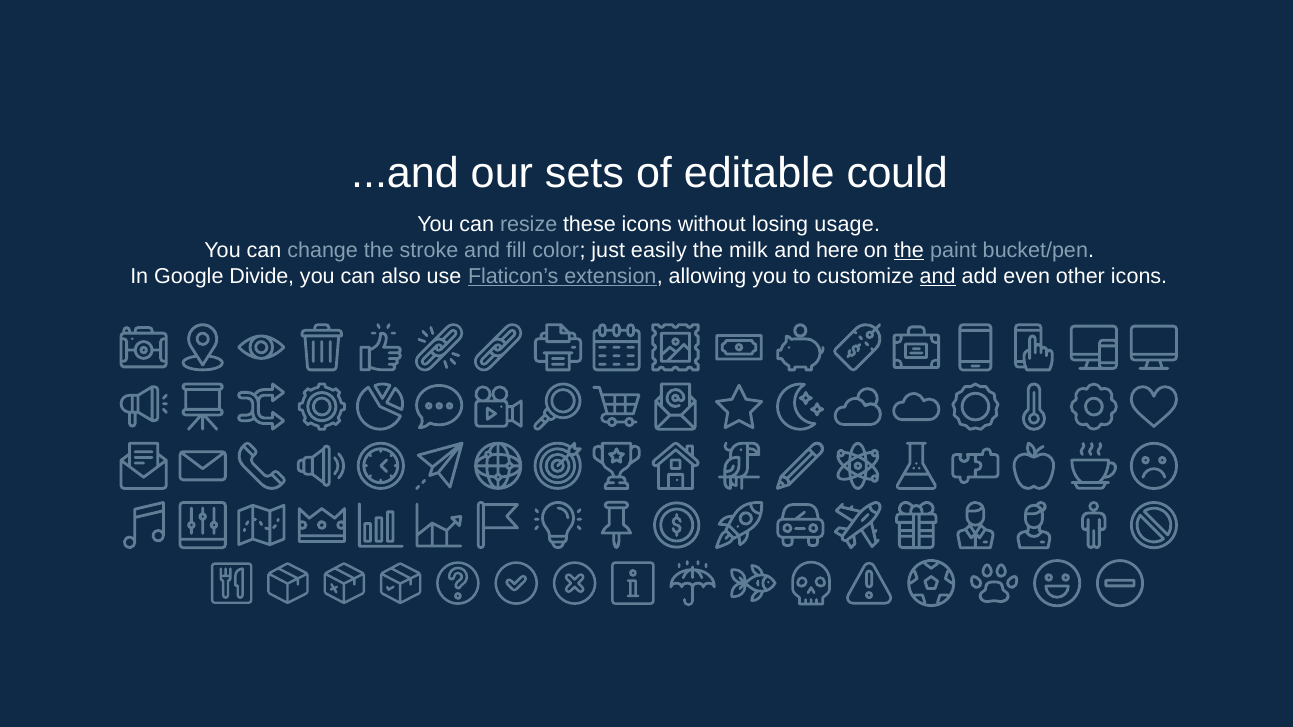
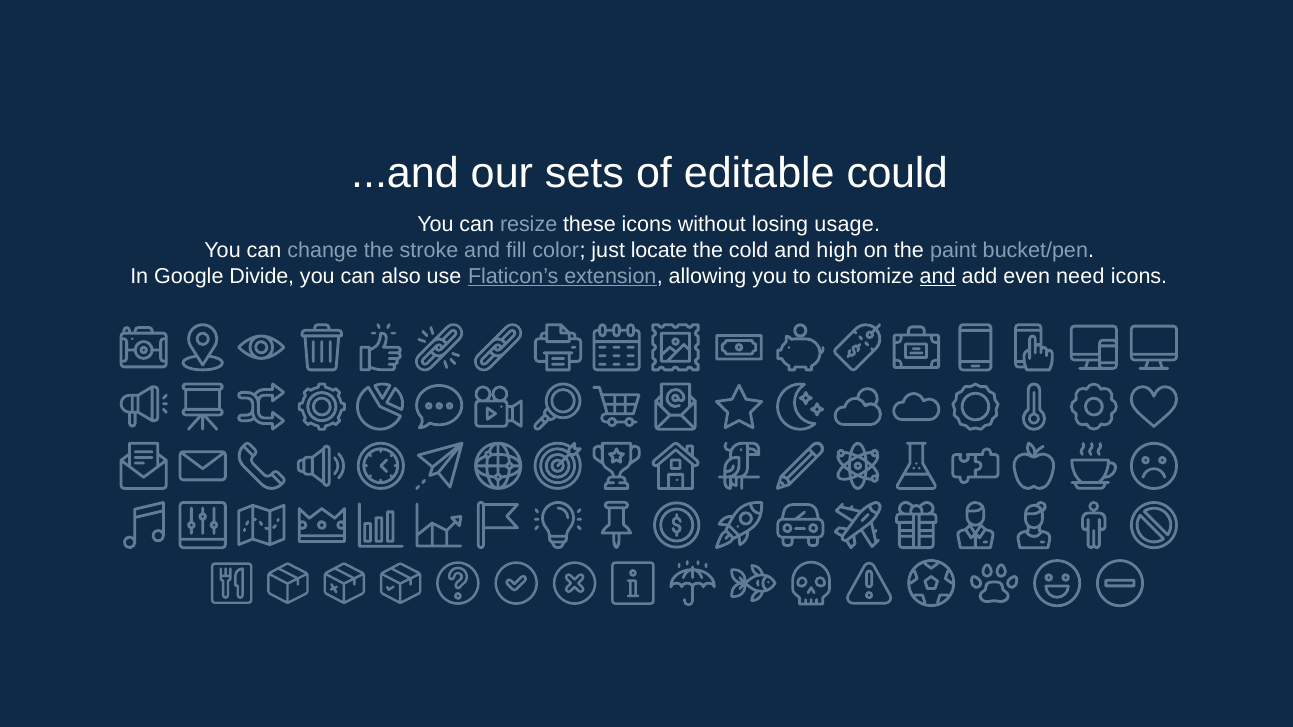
easily: easily -> locate (659, 250)
milk: milk -> cold (749, 250)
here: here -> high (837, 250)
the underline: present -> none (909, 250)
other: other -> need (1080, 276)
